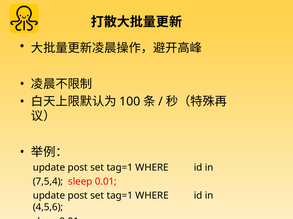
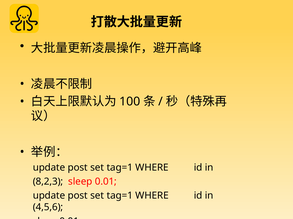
7,5,4: 7,5,4 -> 8,2,3 (48, 182)
